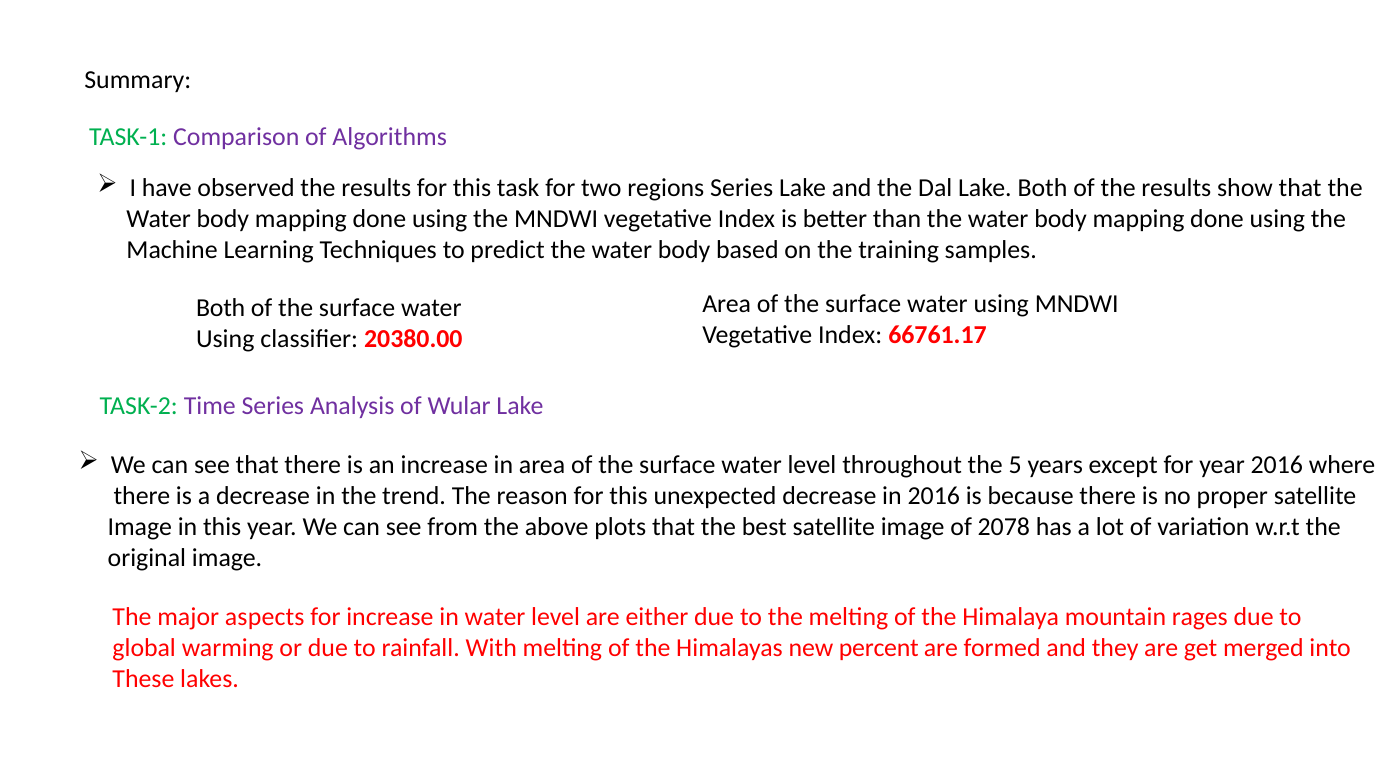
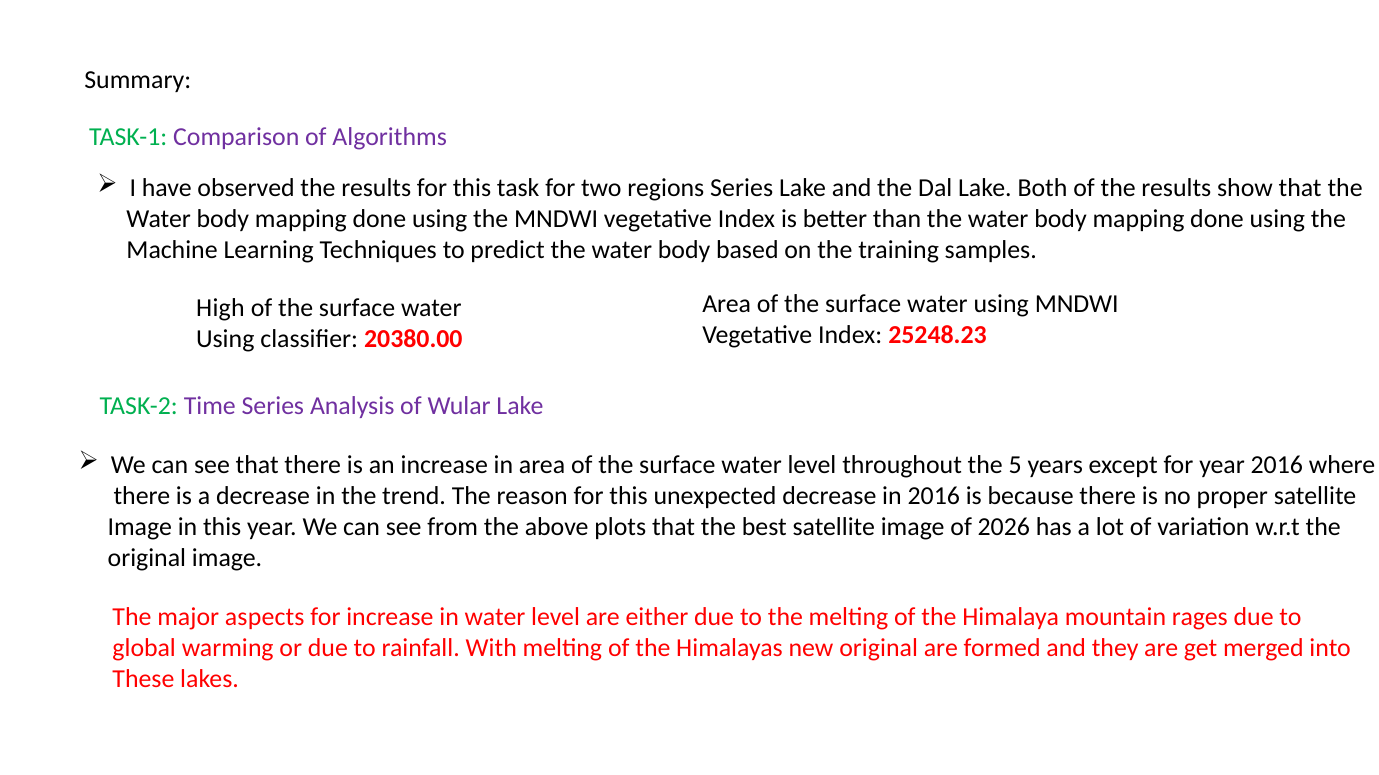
Both: Both -> High (220, 308)
66761.17: 66761.17 -> 25248.23 (938, 335)
2078: 2078 -> 2026 (1004, 527)
new percent: percent -> original (879, 649)
